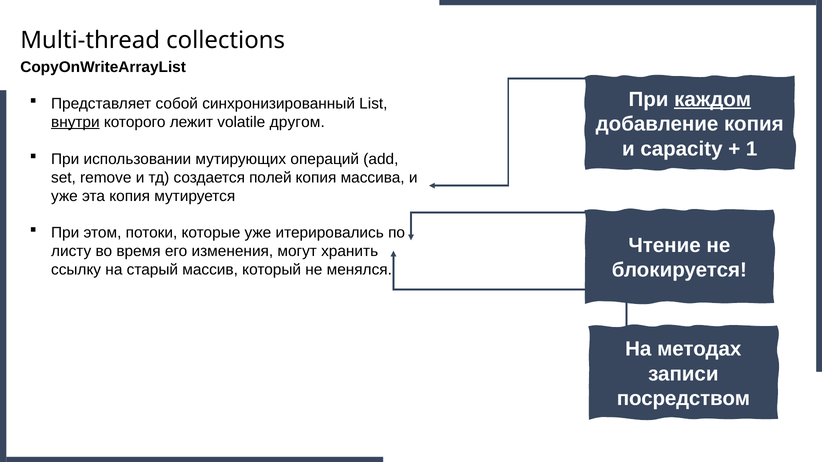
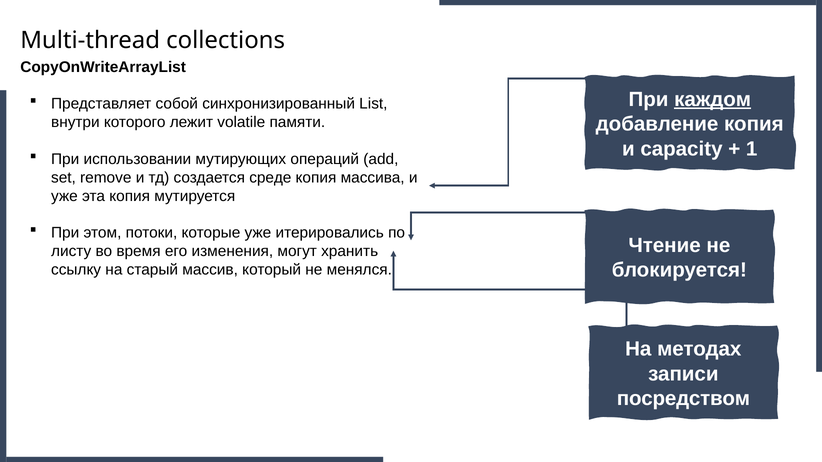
внутри underline: present -> none (75, 122)
другом: другом -> памяти (297, 122)
полей: полей -> среде (270, 178)
